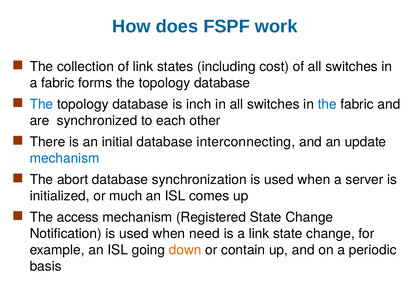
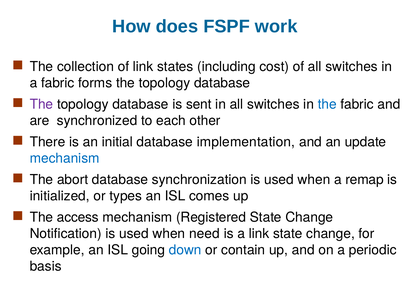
The colour: blue -> purple (41, 104)
inch: inch -> sent (199, 104)
interconnecting: interconnecting -> implementation (246, 142)
server: server -> remap (365, 179)
much: much -> types (126, 196)
down colour: orange -> blue (185, 250)
